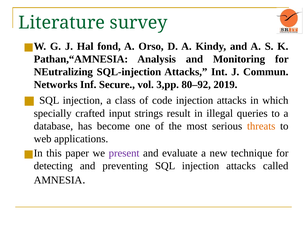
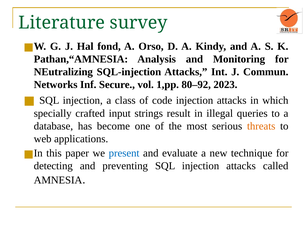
3,pp: 3,pp -> 1,pp (168, 85)
2019: 2019 -> 2023 (225, 85)
present colour: purple -> blue (124, 153)
